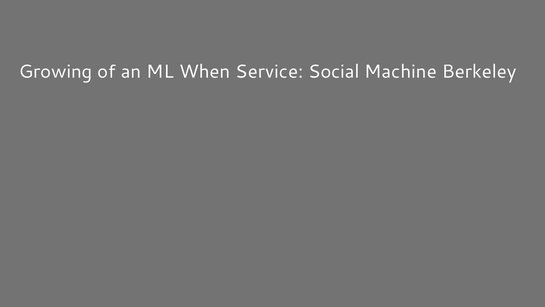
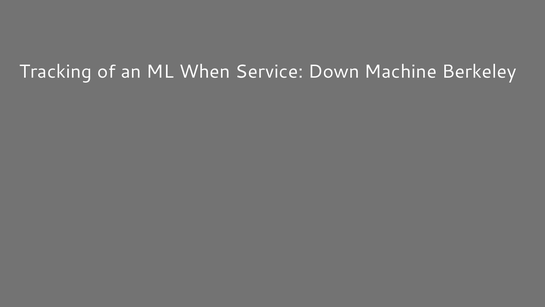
Growing: Growing -> Tracking (56, 72)
Social: Social -> Down (334, 72)
